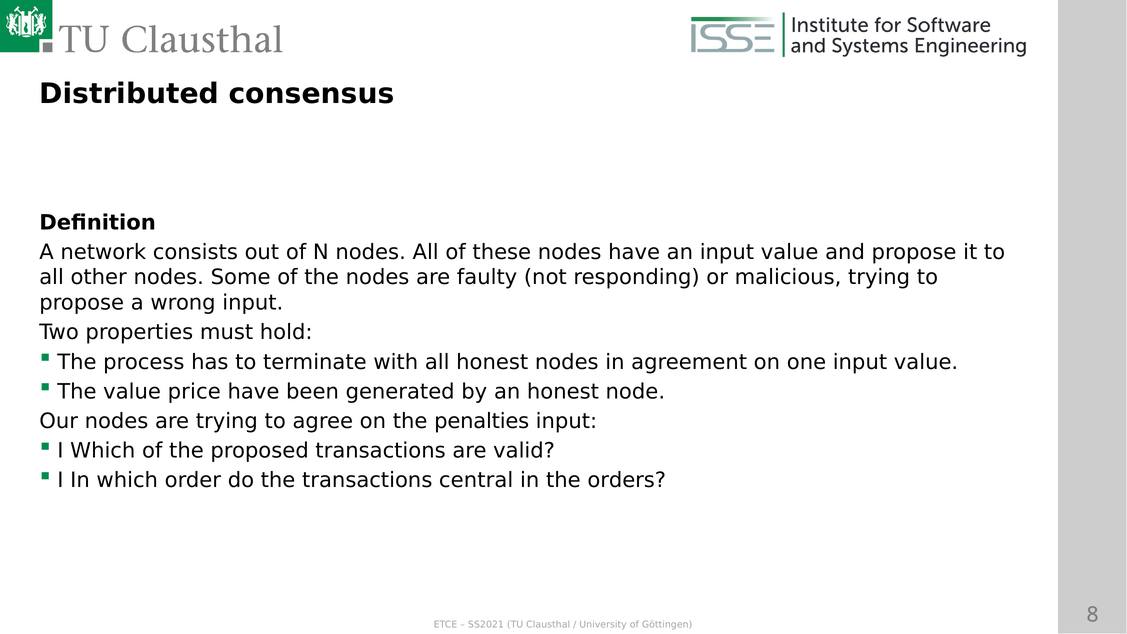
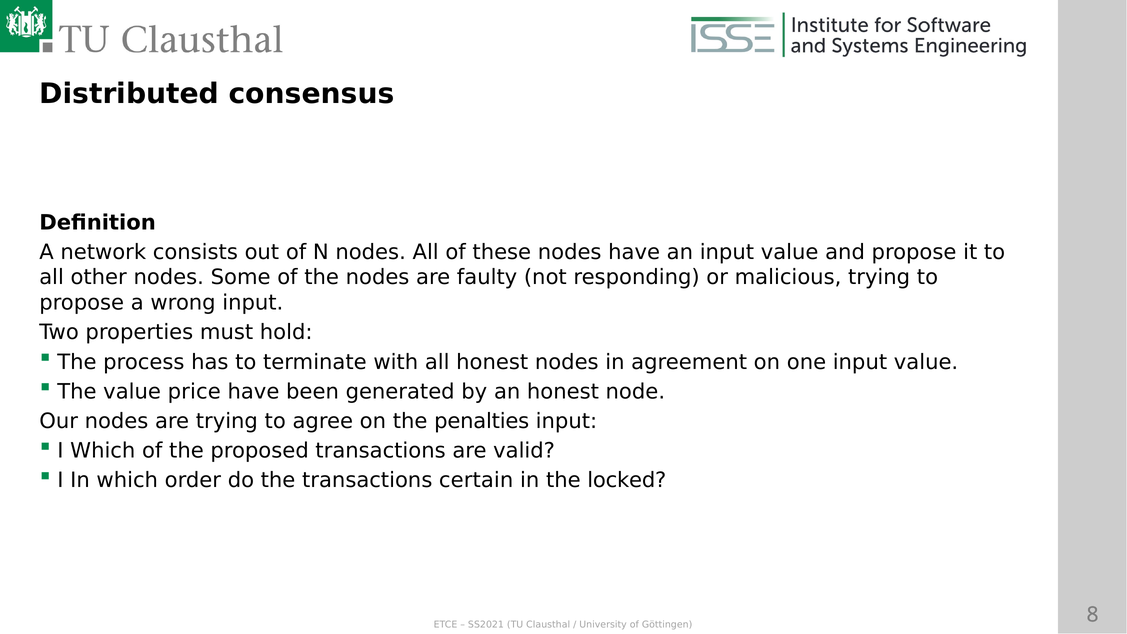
central: central -> certain (476, 480)
orders: orders -> locked (627, 480)
